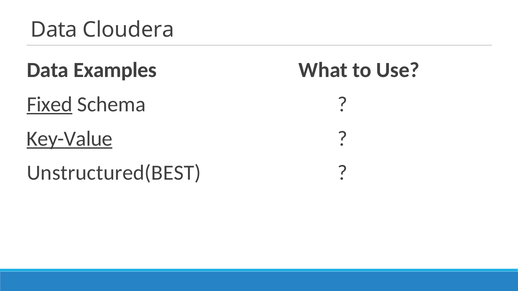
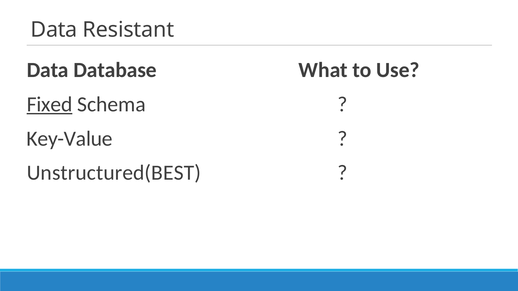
Cloudera: Cloudera -> Resistant (128, 30)
Examples: Examples -> Database (115, 70)
Key-Value underline: present -> none (70, 139)
